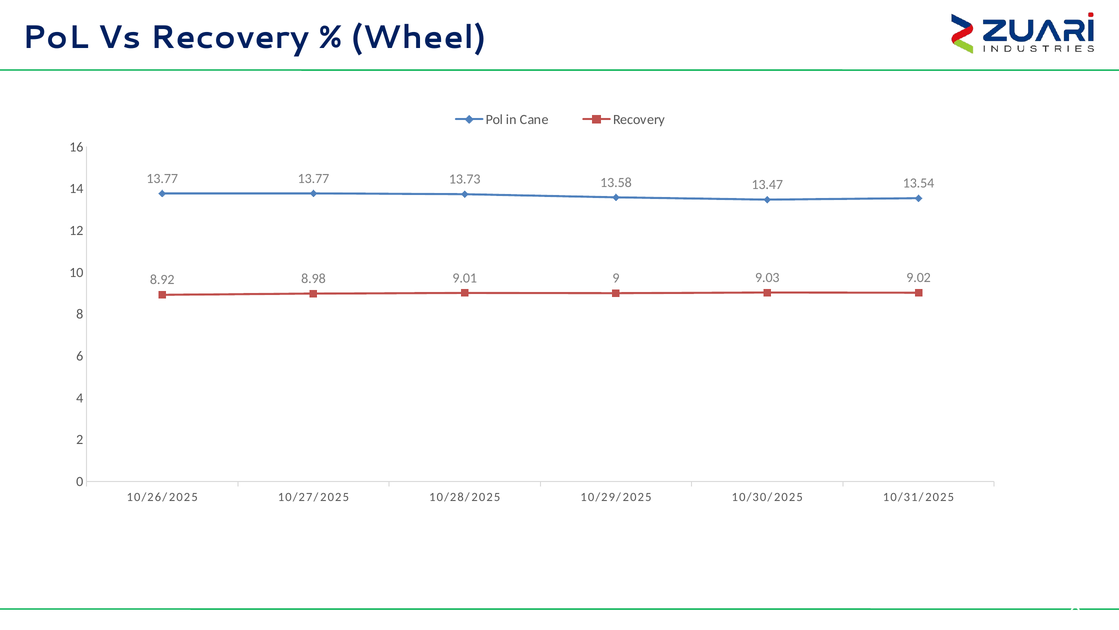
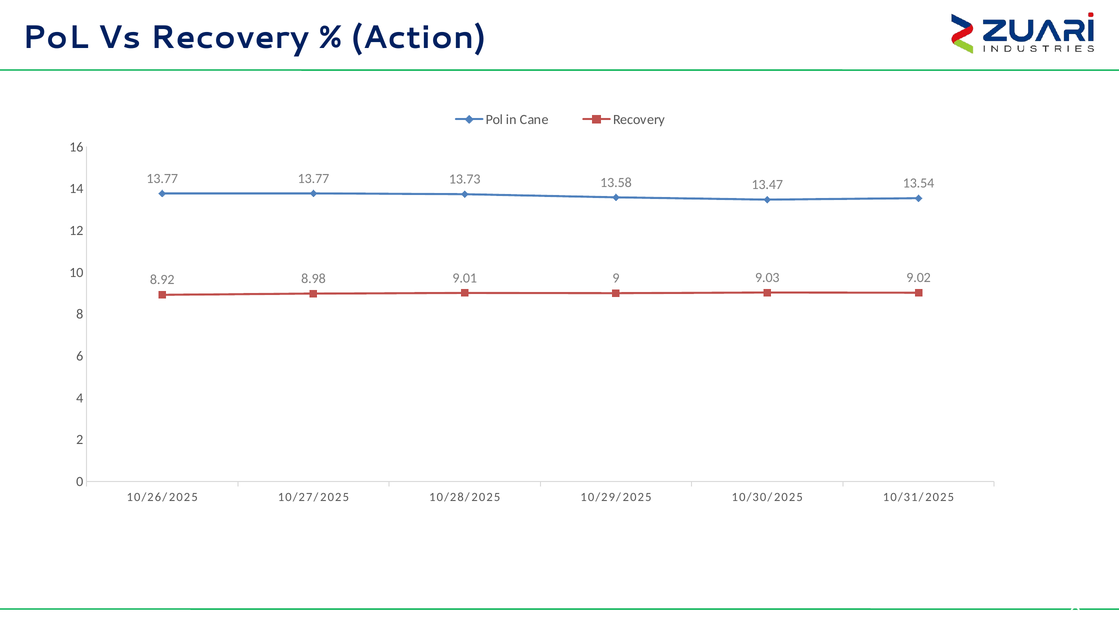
Wheel: Wheel -> Action (419, 37)
